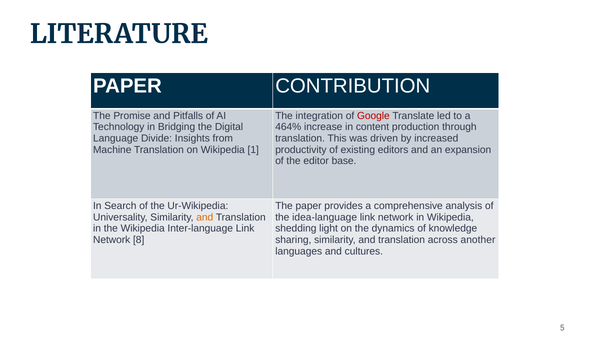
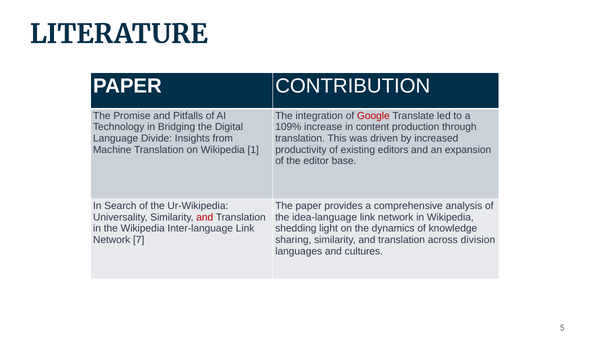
464%: 464% -> 109% (288, 127)
and colour: orange -> red (205, 217)
8: 8 -> 7 (139, 240)
another: another -> division (478, 240)
